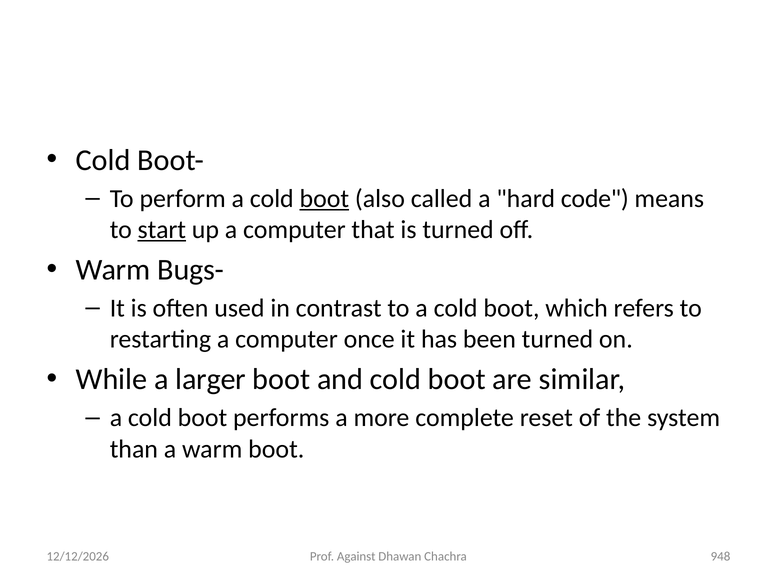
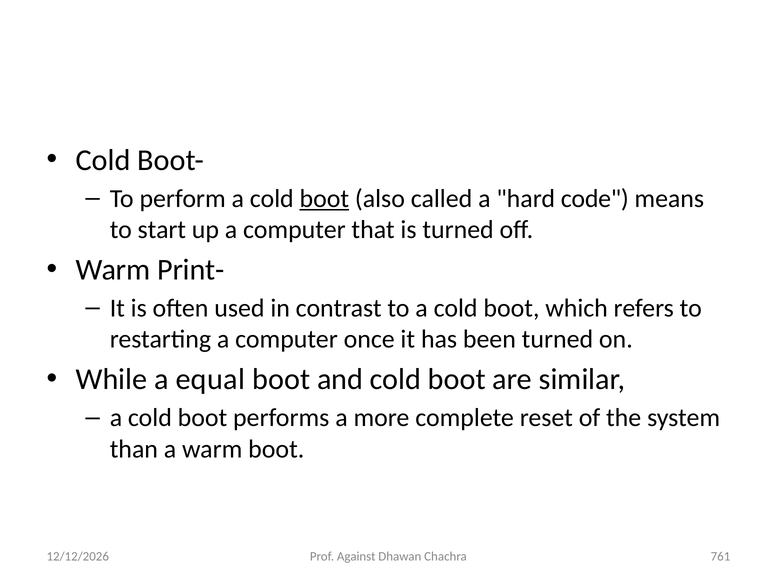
start underline: present -> none (162, 230)
Bugs-: Bugs- -> Print- (191, 270)
larger: larger -> equal (210, 379)
948: 948 -> 761 (721, 556)
